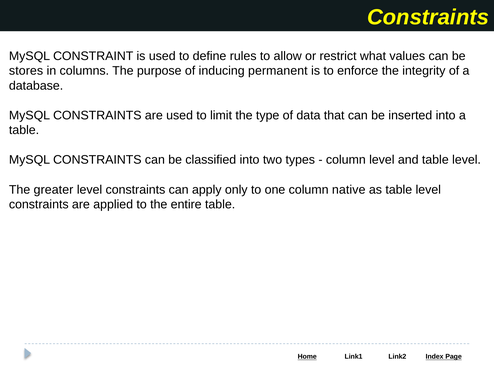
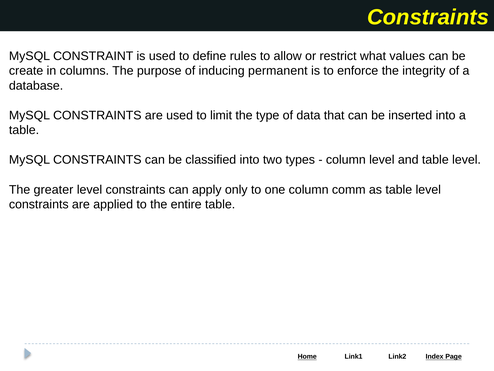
stores: stores -> create (26, 71)
native: native -> comm (349, 189)
